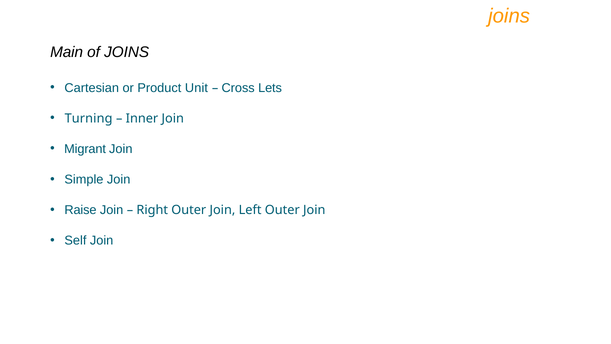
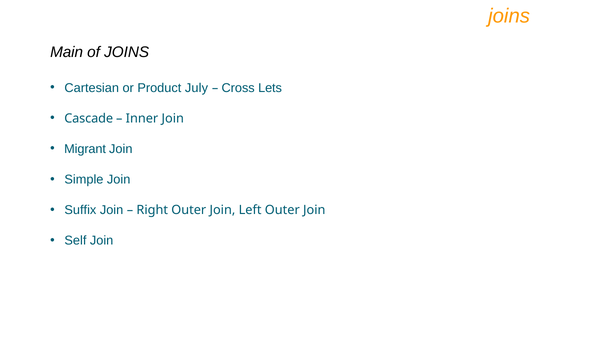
Unit: Unit -> July (196, 88)
Turning: Turning -> Cascade (89, 118)
Raise: Raise -> Suffix (80, 210)
